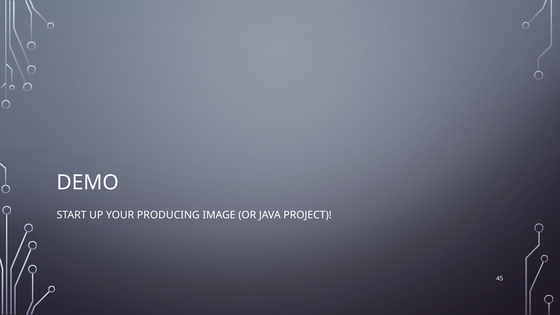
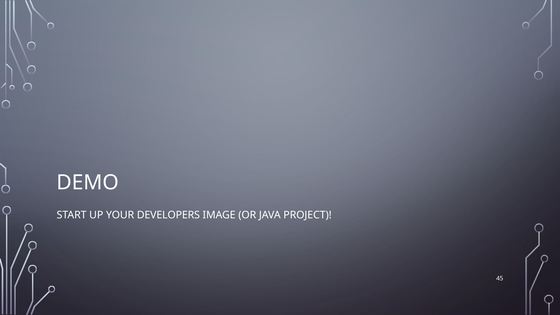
PRODUCING: PRODUCING -> DEVELOPERS (168, 215)
